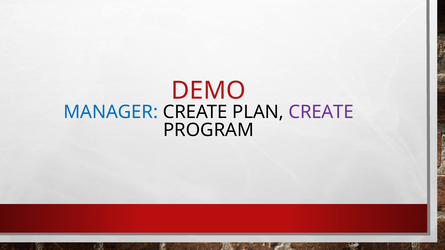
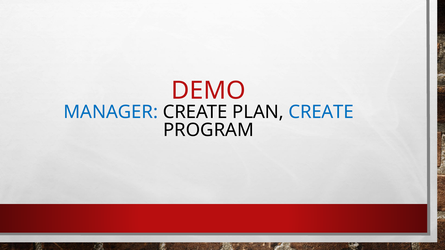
CREATE colour: purple -> blue (321, 112)
